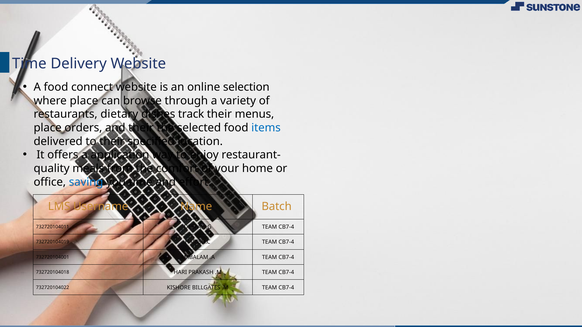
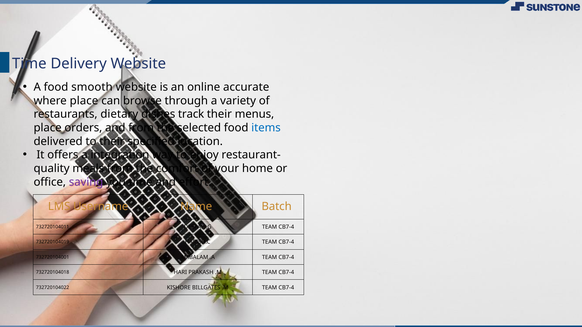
connect: connect -> smooth (92, 87)
selection: selection -> accurate (246, 87)
and their: their -> from (141, 128)
application: application -> integration (120, 155)
saving colour: blue -> purple (86, 182)
